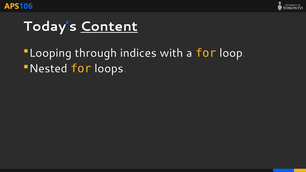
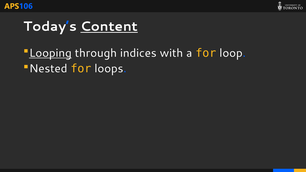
Looping underline: none -> present (50, 53)
